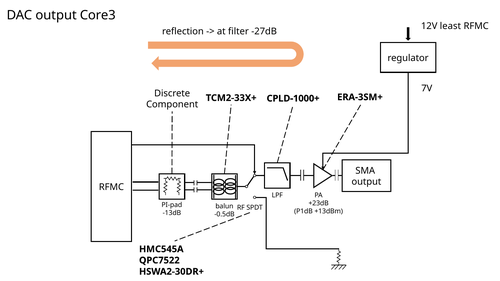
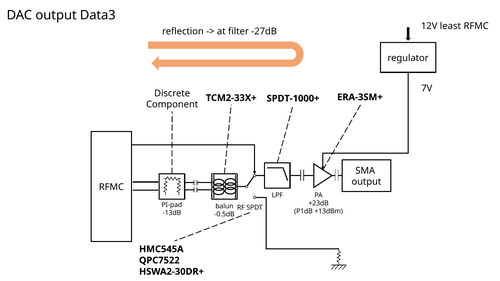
Core3: Core3 -> Data3 (98, 15)
CPLD-1000+: CPLD-1000+ -> SPDT-1000+ (293, 99)
